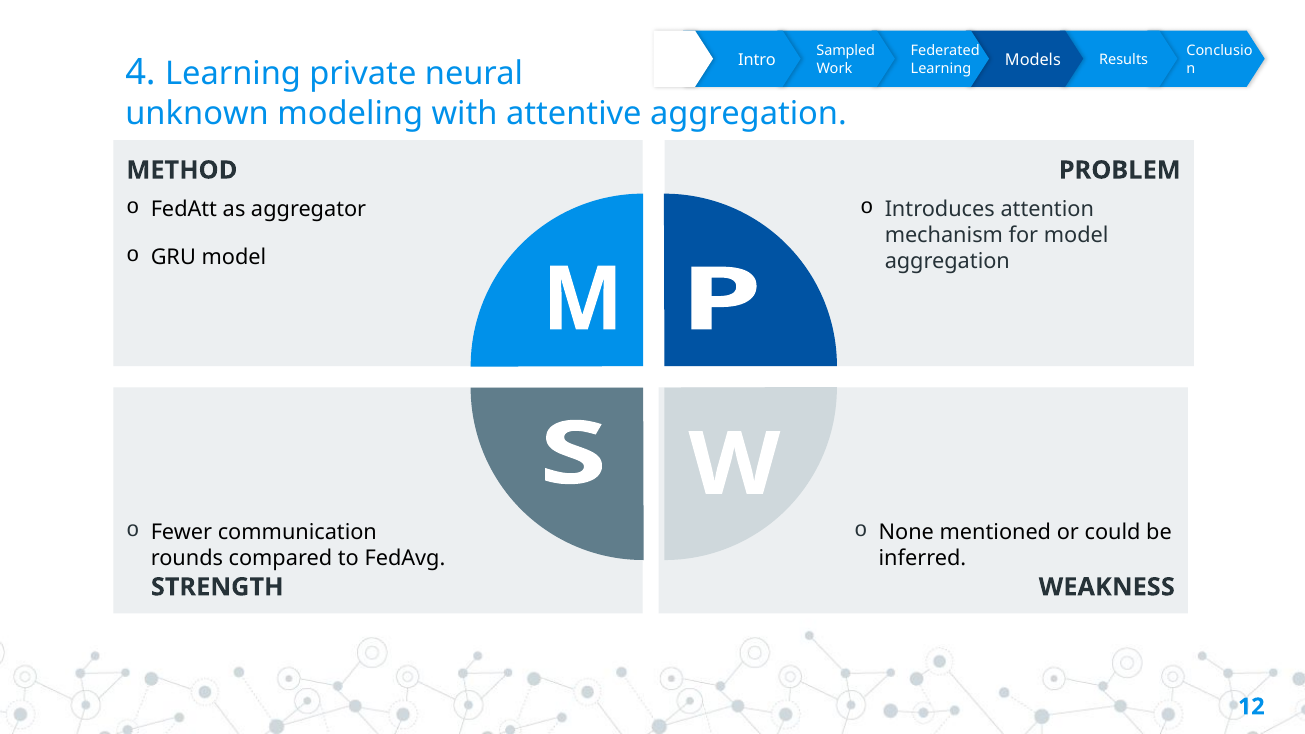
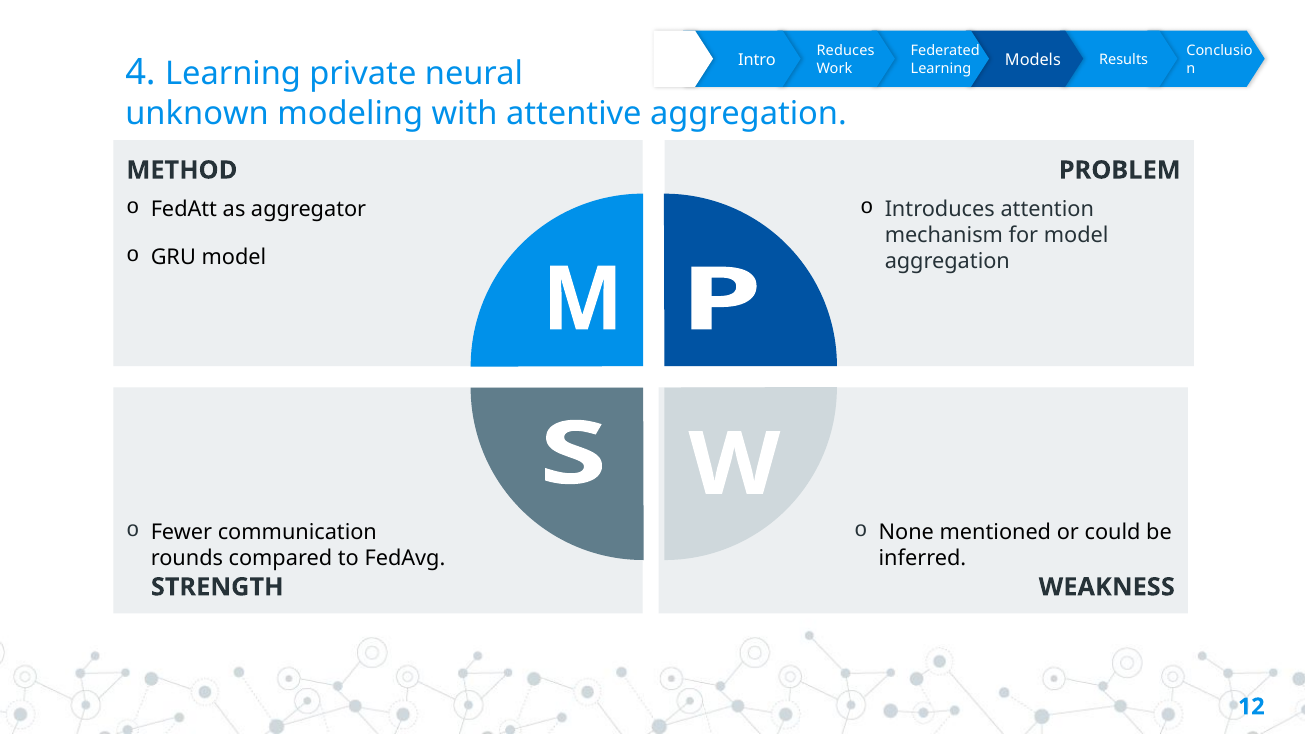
Sampled: Sampled -> Reduces (846, 51)
